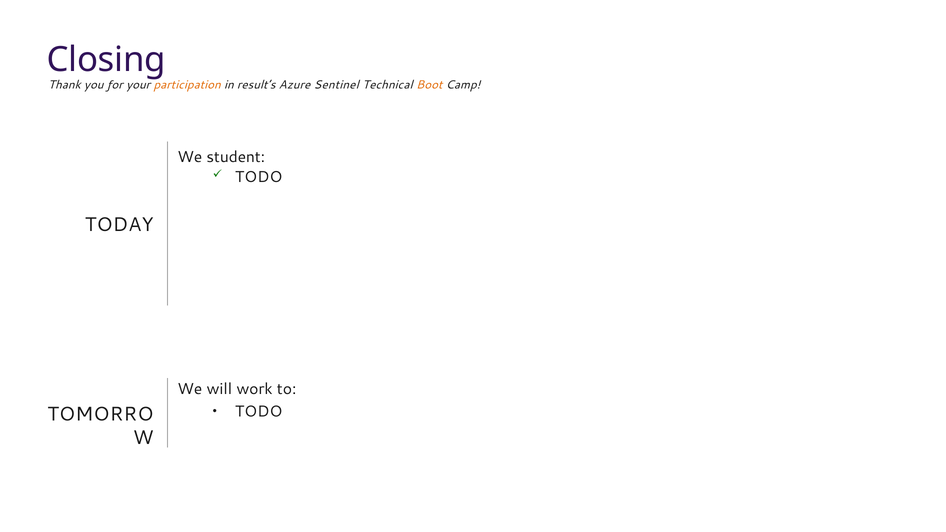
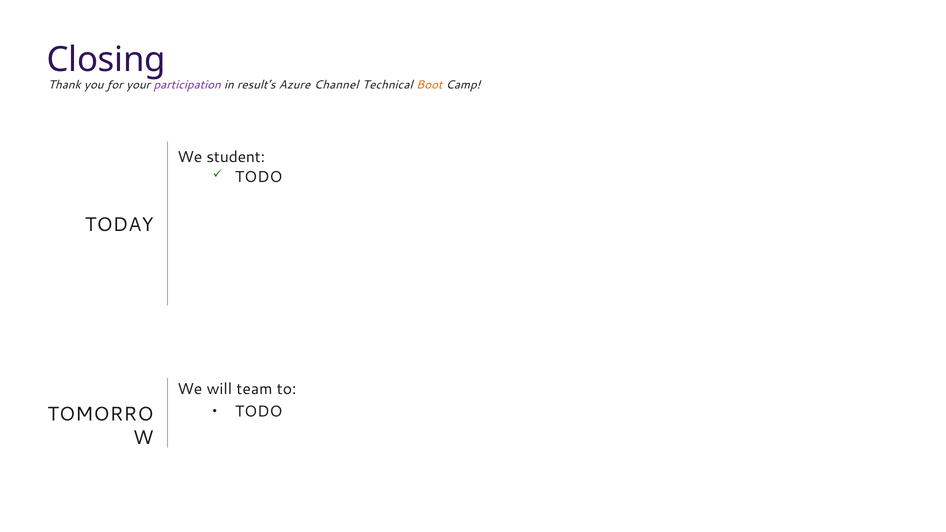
participation colour: orange -> purple (187, 85)
Sentinel: Sentinel -> Channel (336, 85)
work: work -> team (254, 389)
